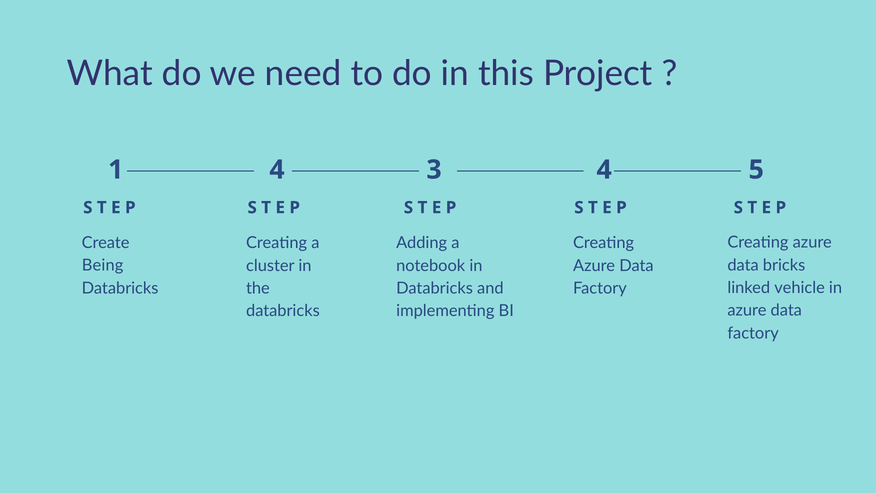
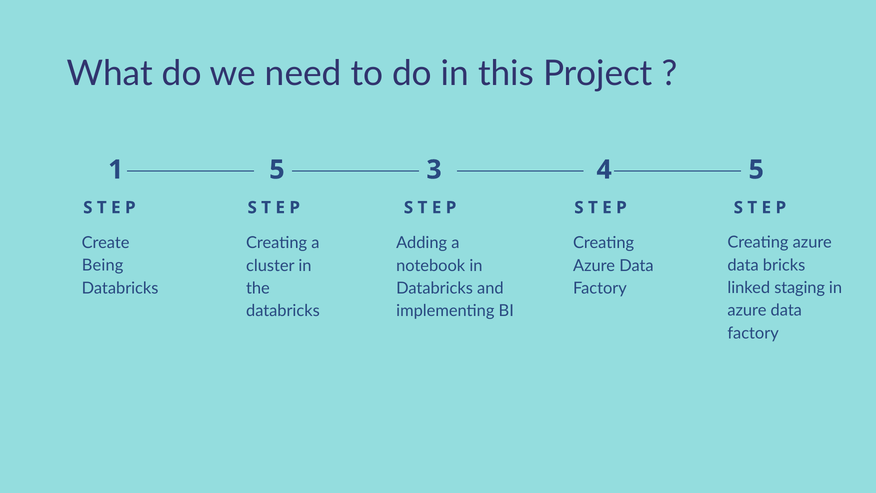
1 4: 4 -> 5 (277, 170)
vehicle: vehicle -> staging (800, 288)
